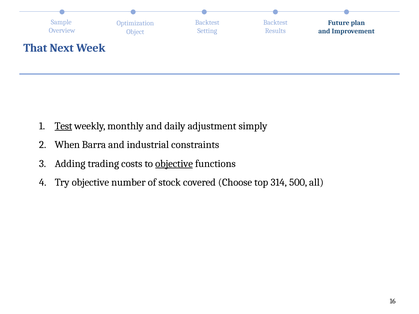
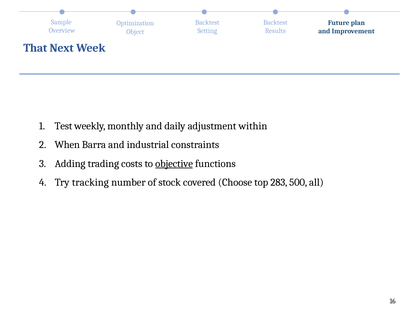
Test underline: present -> none (63, 126)
simply: simply -> within (253, 126)
Try objective: objective -> tracking (90, 183)
314: 314 -> 283 (279, 183)
